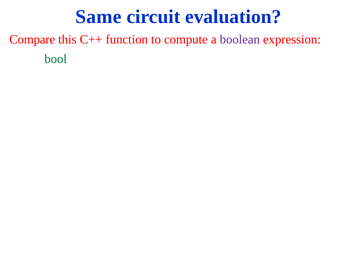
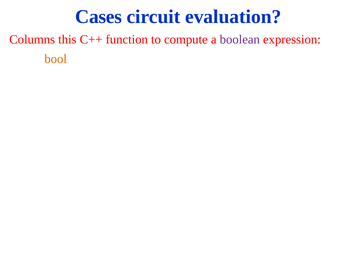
Same: Same -> Cases (99, 17)
Compare: Compare -> Columns (32, 39)
bool colour: green -> orange (56, 59)
